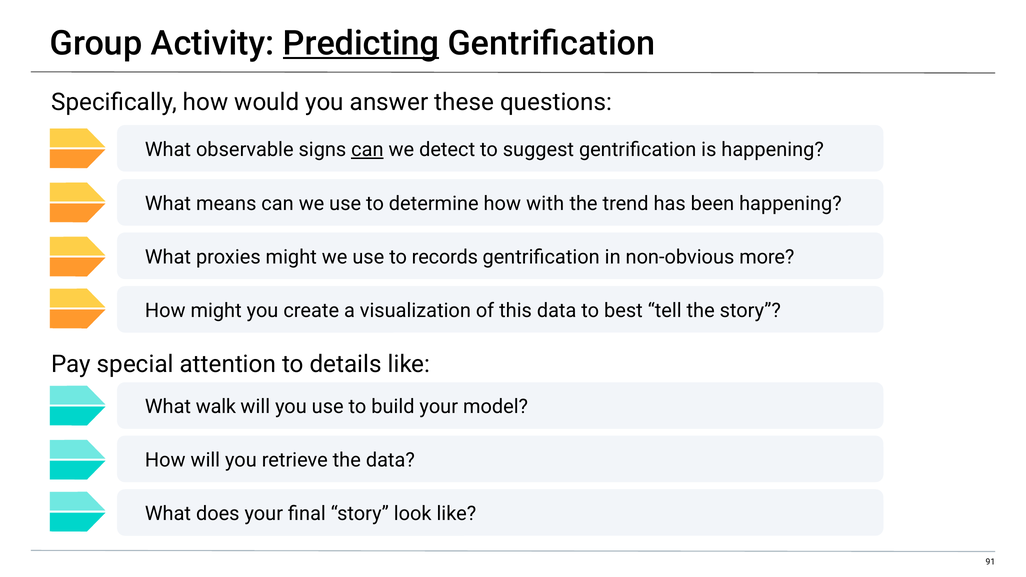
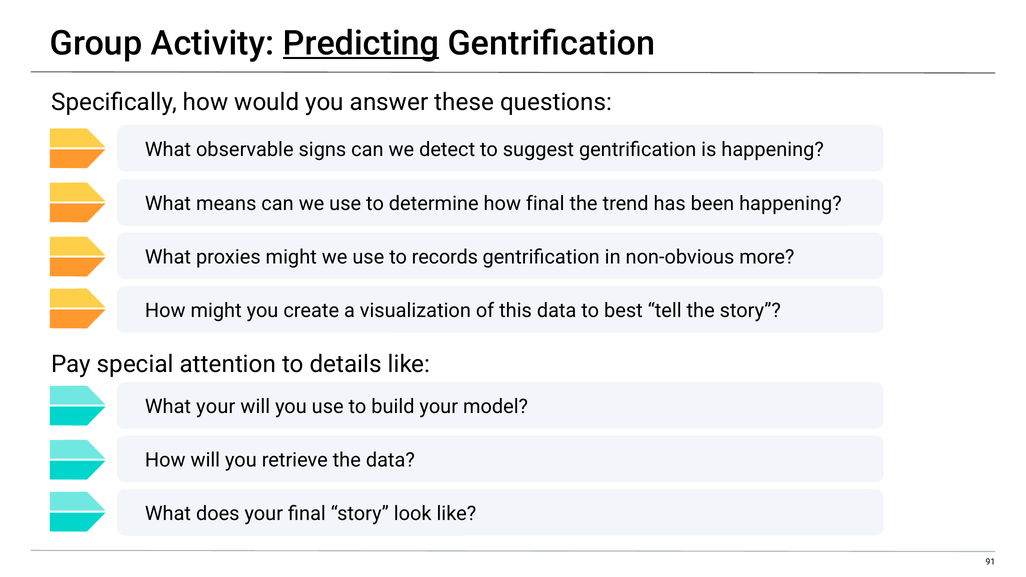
can underline: present -> none (367, 150)
how with: with -> final (545, 204)
What walk: walk -> your (216, 407)
